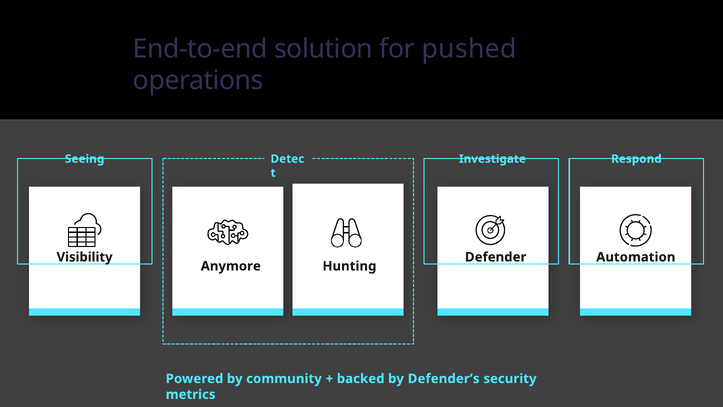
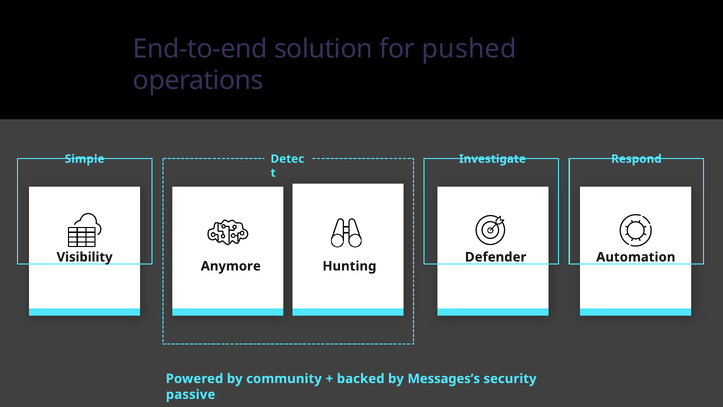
Seeing: Seeing -> Simple (85, 159)
Defender’s: Defender’s -> Messages’s (444, 378)
metrics: metrics -> passive (191, 394)
